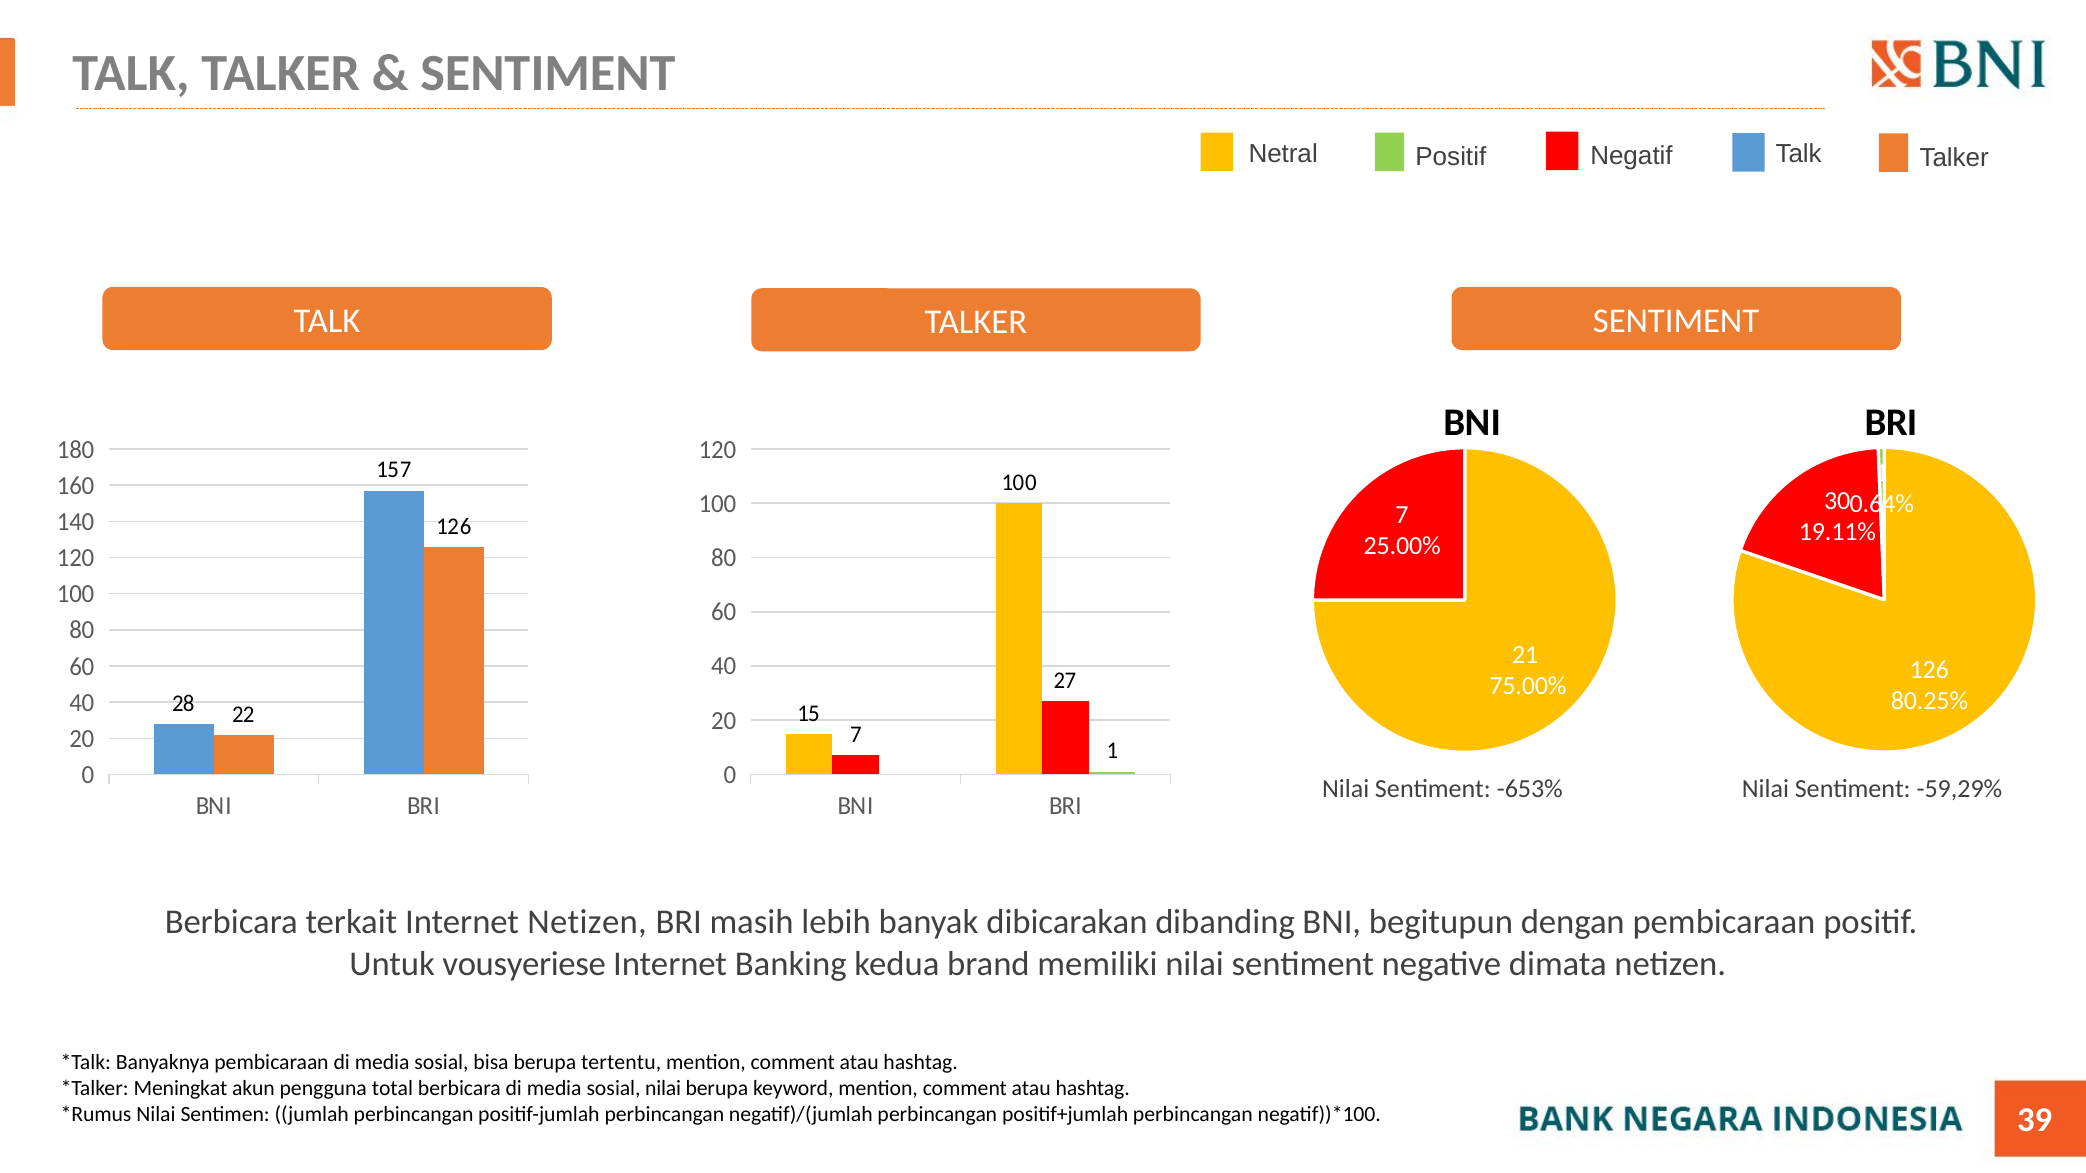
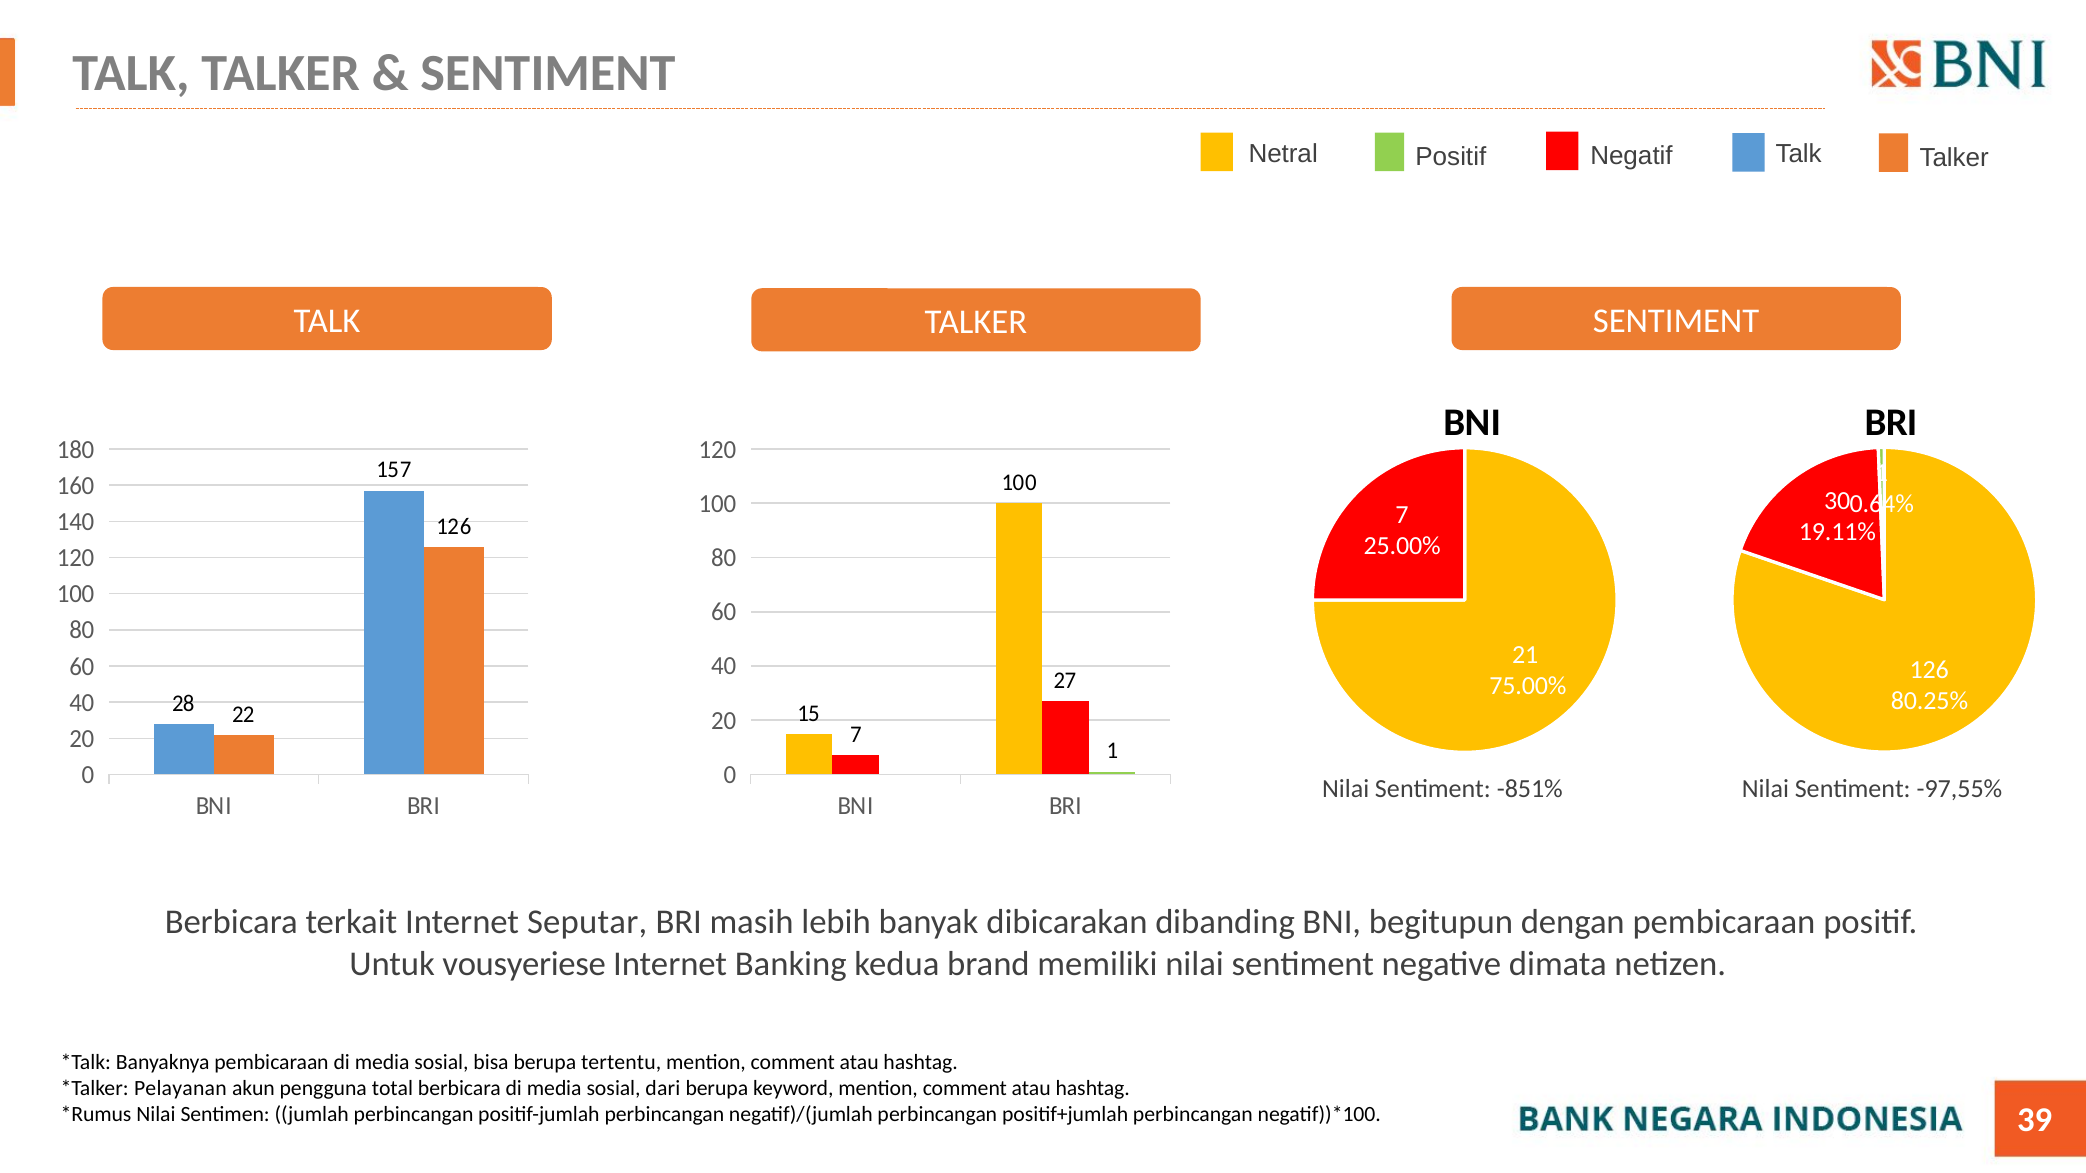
-653%: -653% -> -851% (1530, 789)
-59,29%: -59,29% -> -97,55% (1959, 789)
Internet Netizen: Netizen -> Seputar (587, 922)
Meningkat: Meningkat -> Pelayanan (180, 1088)
sosial nilai: nilai -> dari (663, 1088)
